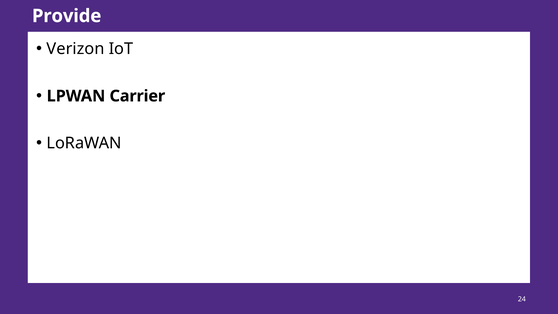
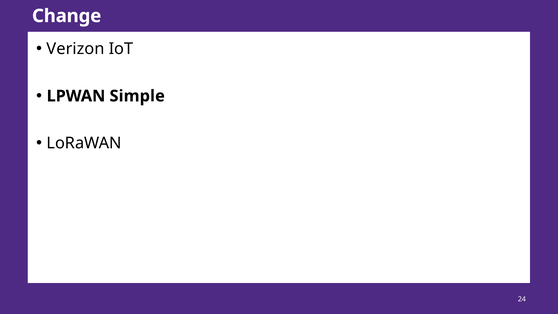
Provide: Provide -> Change (67, 16)
Carrier: Carrier -> Simple (137, 96)
